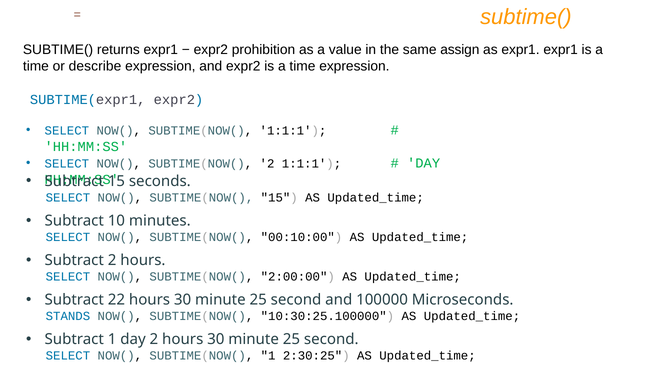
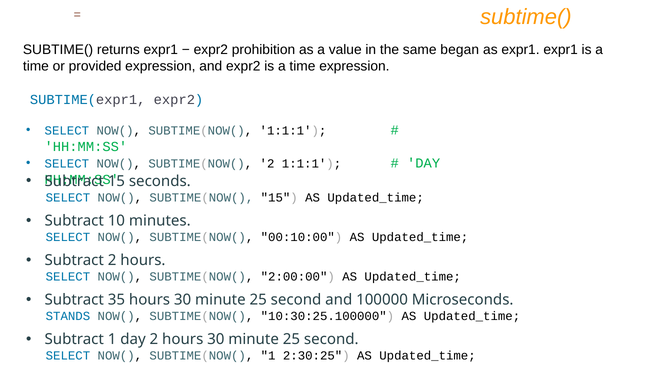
assign: assign -> began (460, 50)
describe: describe -> provided (95, 66)
22: 22 -> 35 (116, 300)
